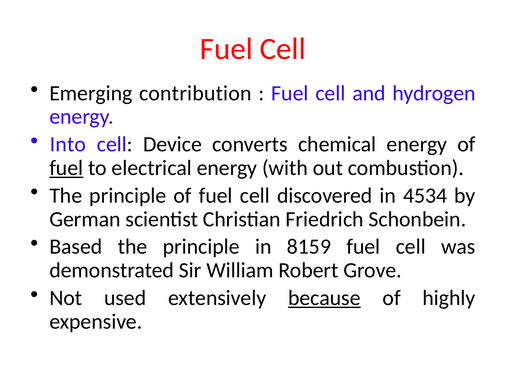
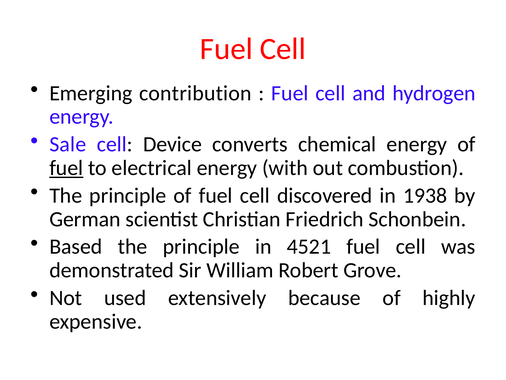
Into: Into -> Sale (68, 144)
4534: 4534 -> 1938 (425, 195)
8159: 8159 -> 4521 (309, 246)
because underline: present -> none (324, 298)
